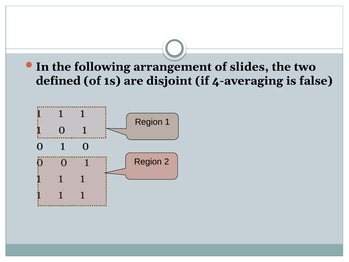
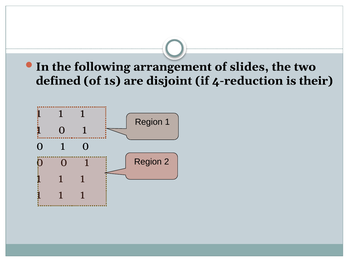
4-averaging: 4-averaging -> 4-reduction (248, 81)
false: false -> their (316, 81)
